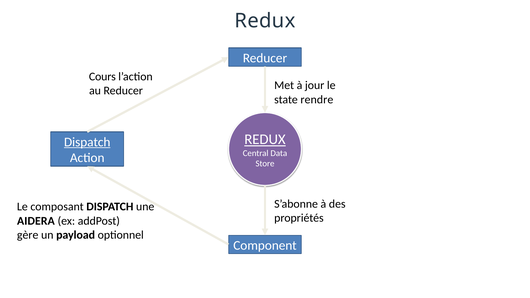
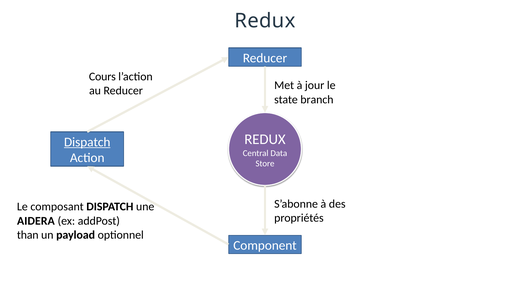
rendre: rendre -> branch (317, 100)
REDUX underline: present -> none (265, 139)
gère: gère -> than (28, 235)
